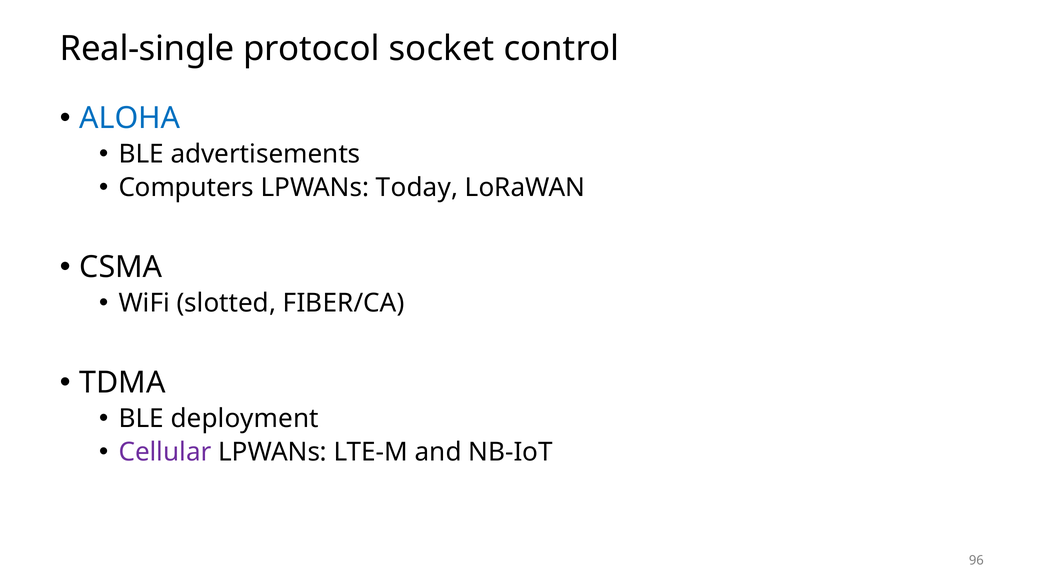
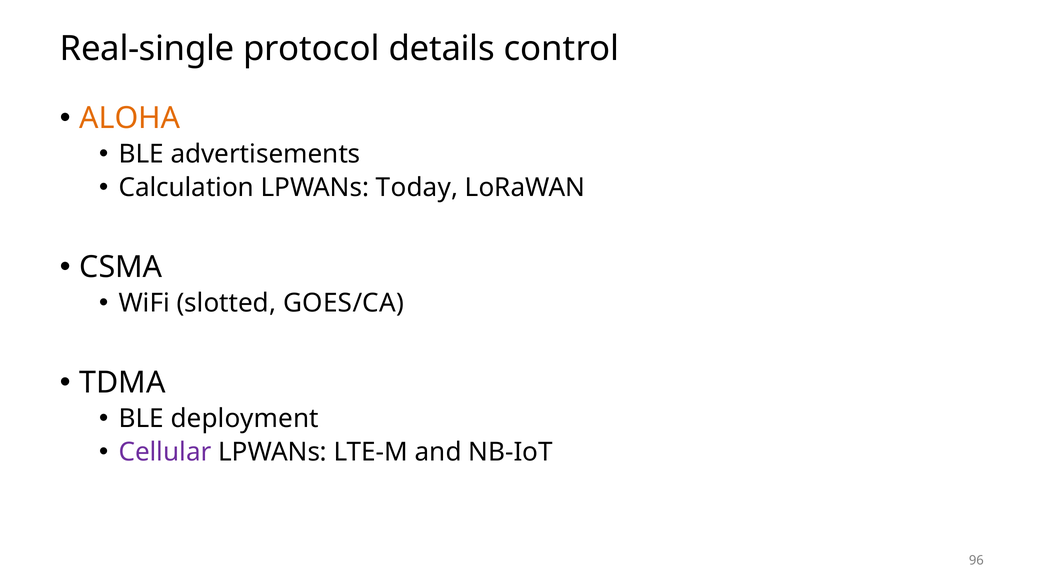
socket: socket -> details (442, 49)
ALOHA colour: blue -> orange (130, 118)
Computers: Computers -> Calculation (186, 188)
FIBER/CA: FIBER/CA -> GOES/CA (344, 303)
